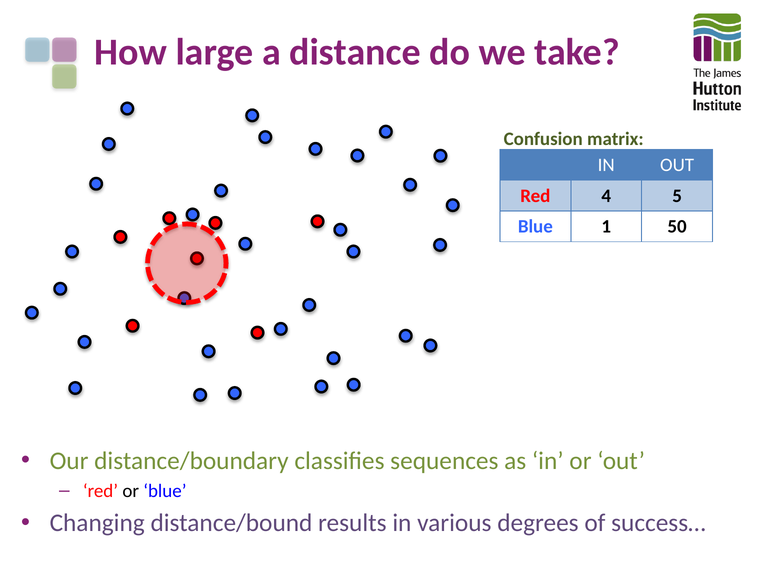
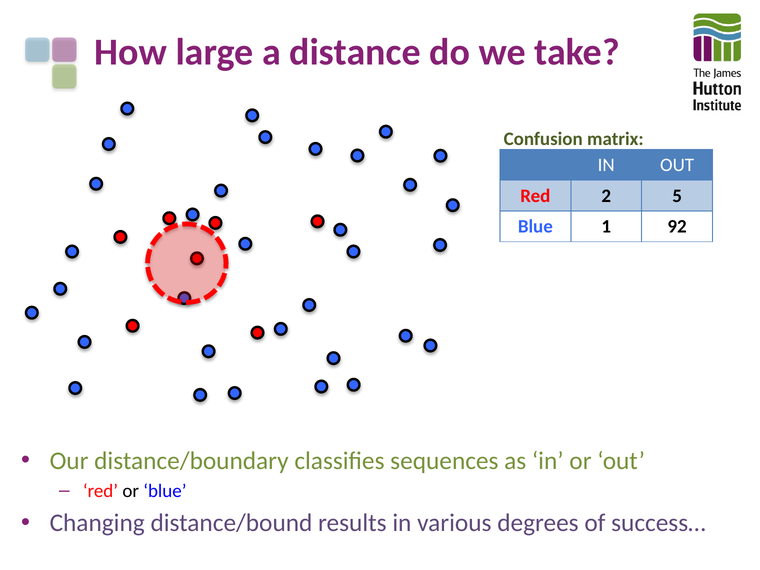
4: 4 -> 2 (606, 196)
50: 50 -> 92 (677, 227)
